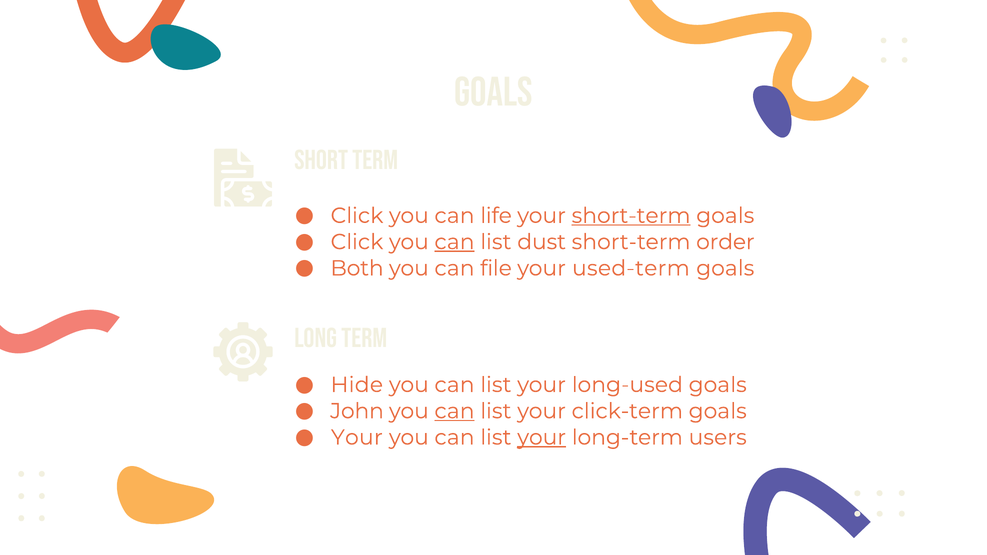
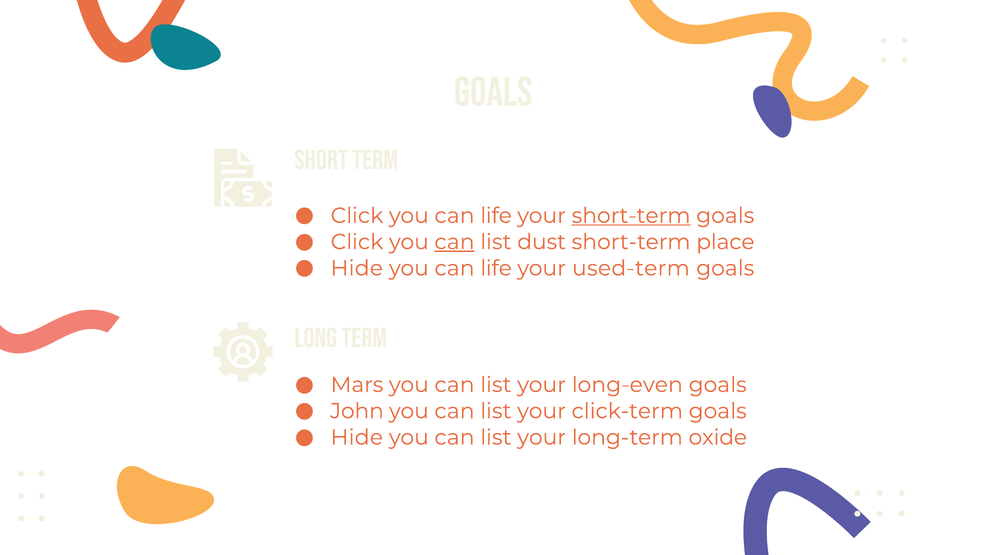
order: order -> place (725, 242)
Both: Both -> Hide (357, 268)
file: file -> life (496, 268)
Hide: Hide -> Mars (357, 385)
long-used: long-used -> long-even (627, 385)
can underline: present -> none (454, 411)
Your: Your -> Hide (357, 438)
your underline: present -> none (542, 438)
users: users -> oxide (718, 438)
